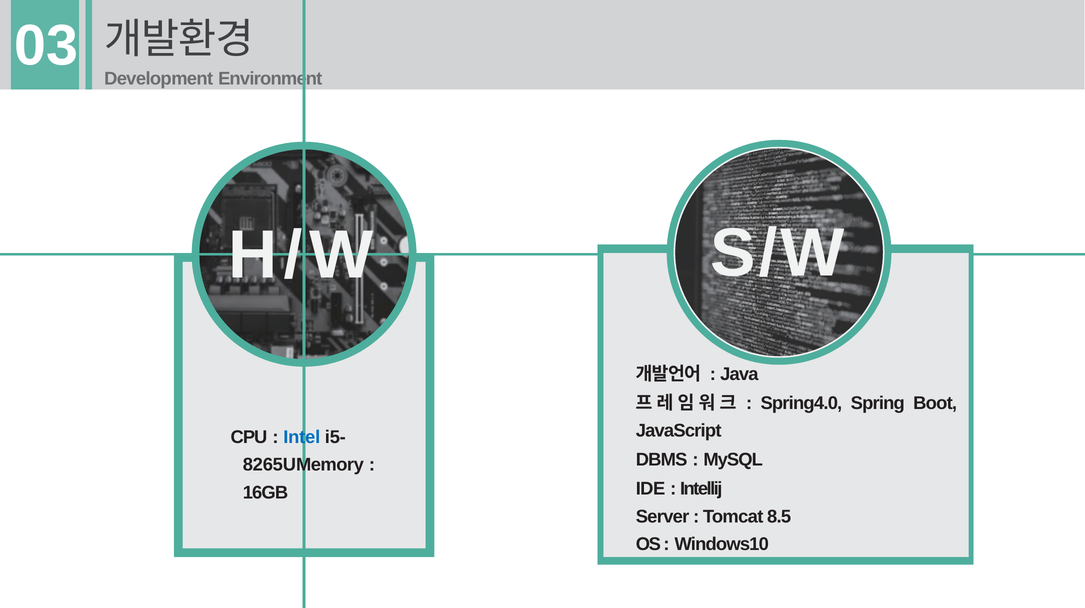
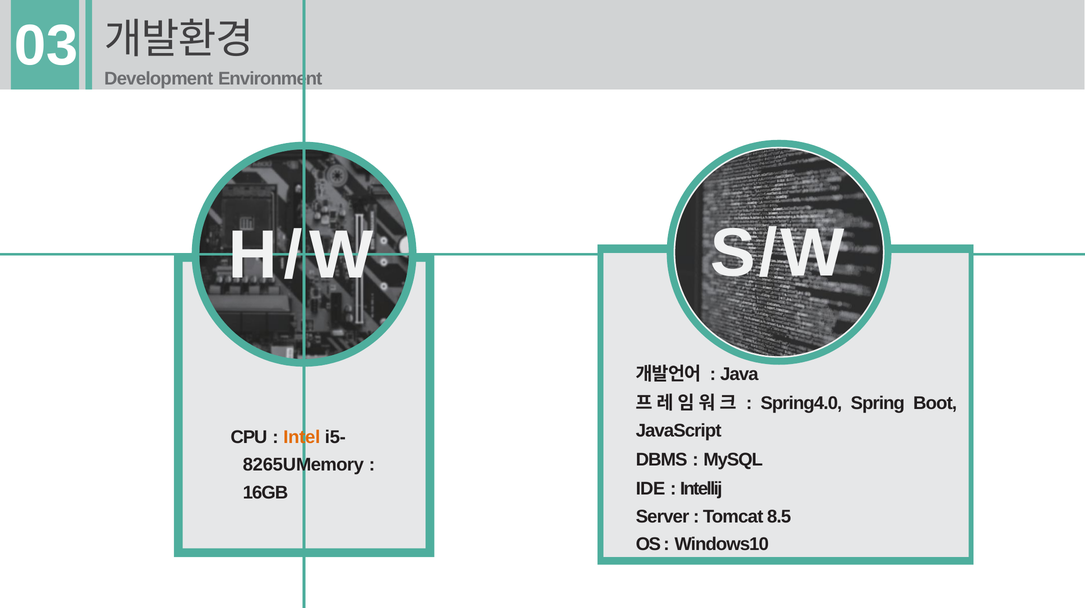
Intel colour: blue -> orange (302, 437)
